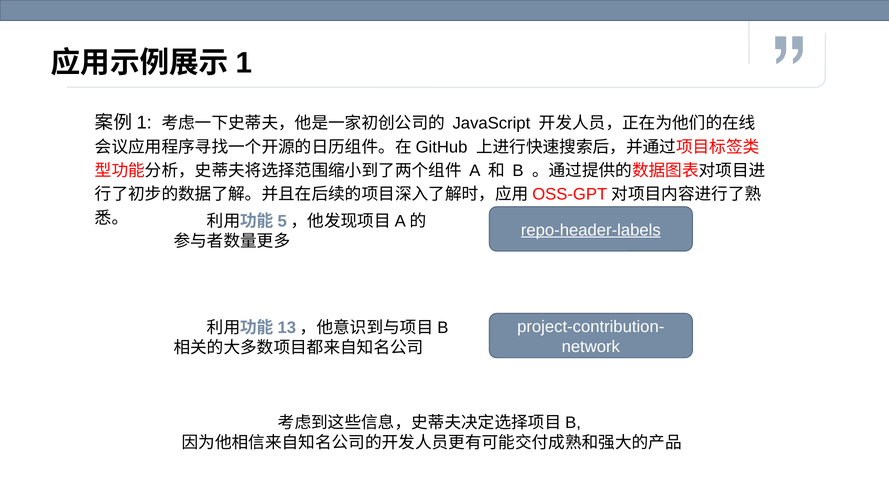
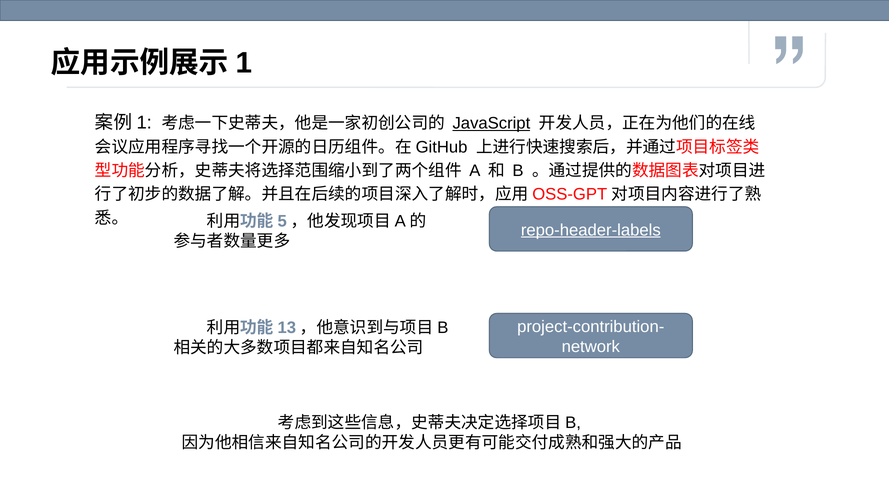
JavaScript underline: none -> present (491, 123)
